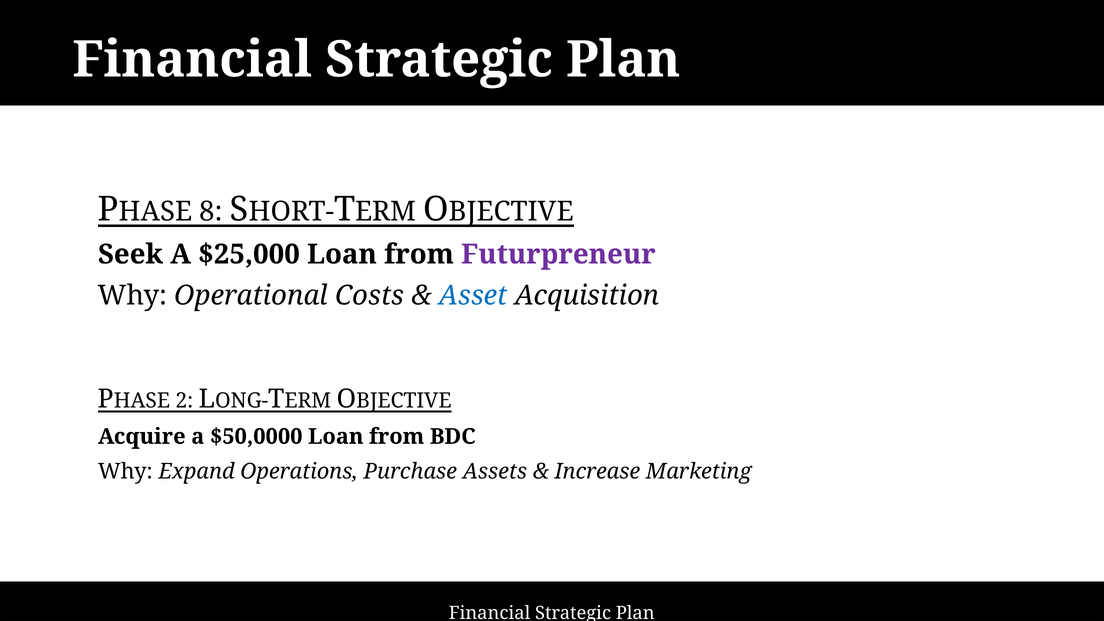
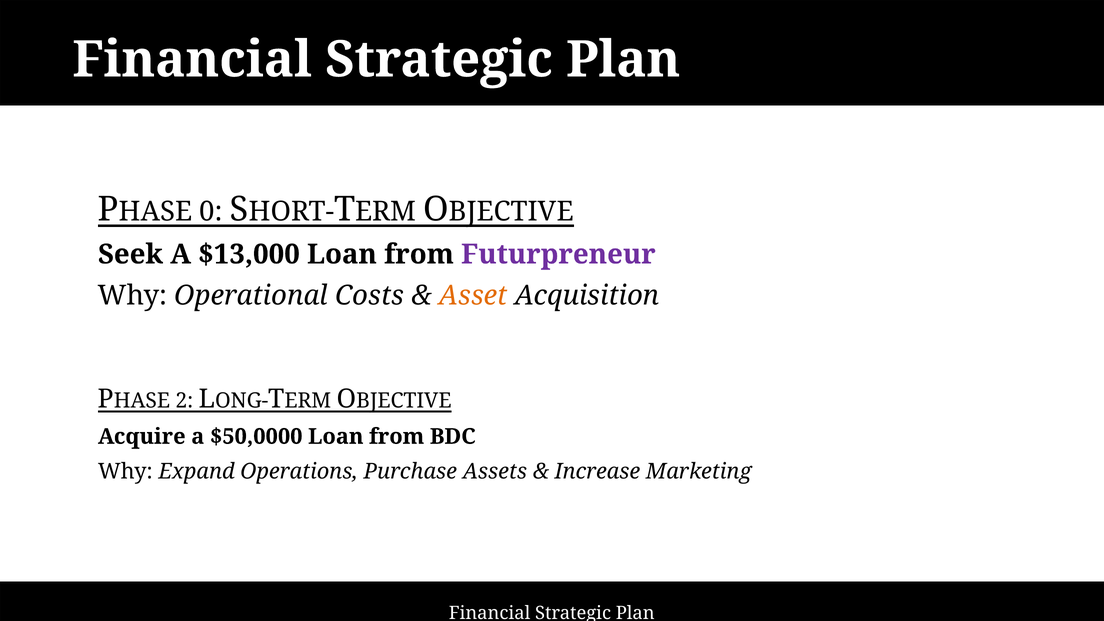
8: 8 -> 0 (211, 212)
$25,000: $25,000 -> $13,000 (249, 254)
Asset colour: blue -> orange (473, 296)
